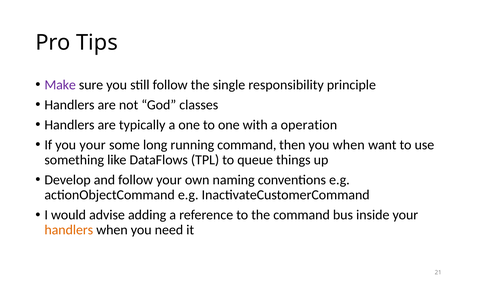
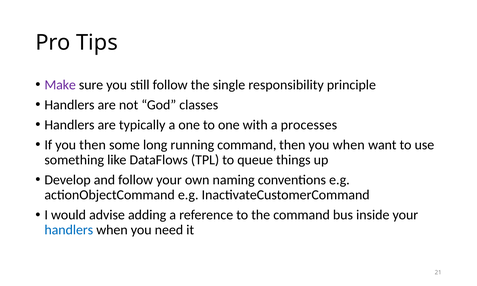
operation: operation -> processes (309, 125)
you your: your -> then (93, 145)
handlers colour: orange -> blue (69, 230)
